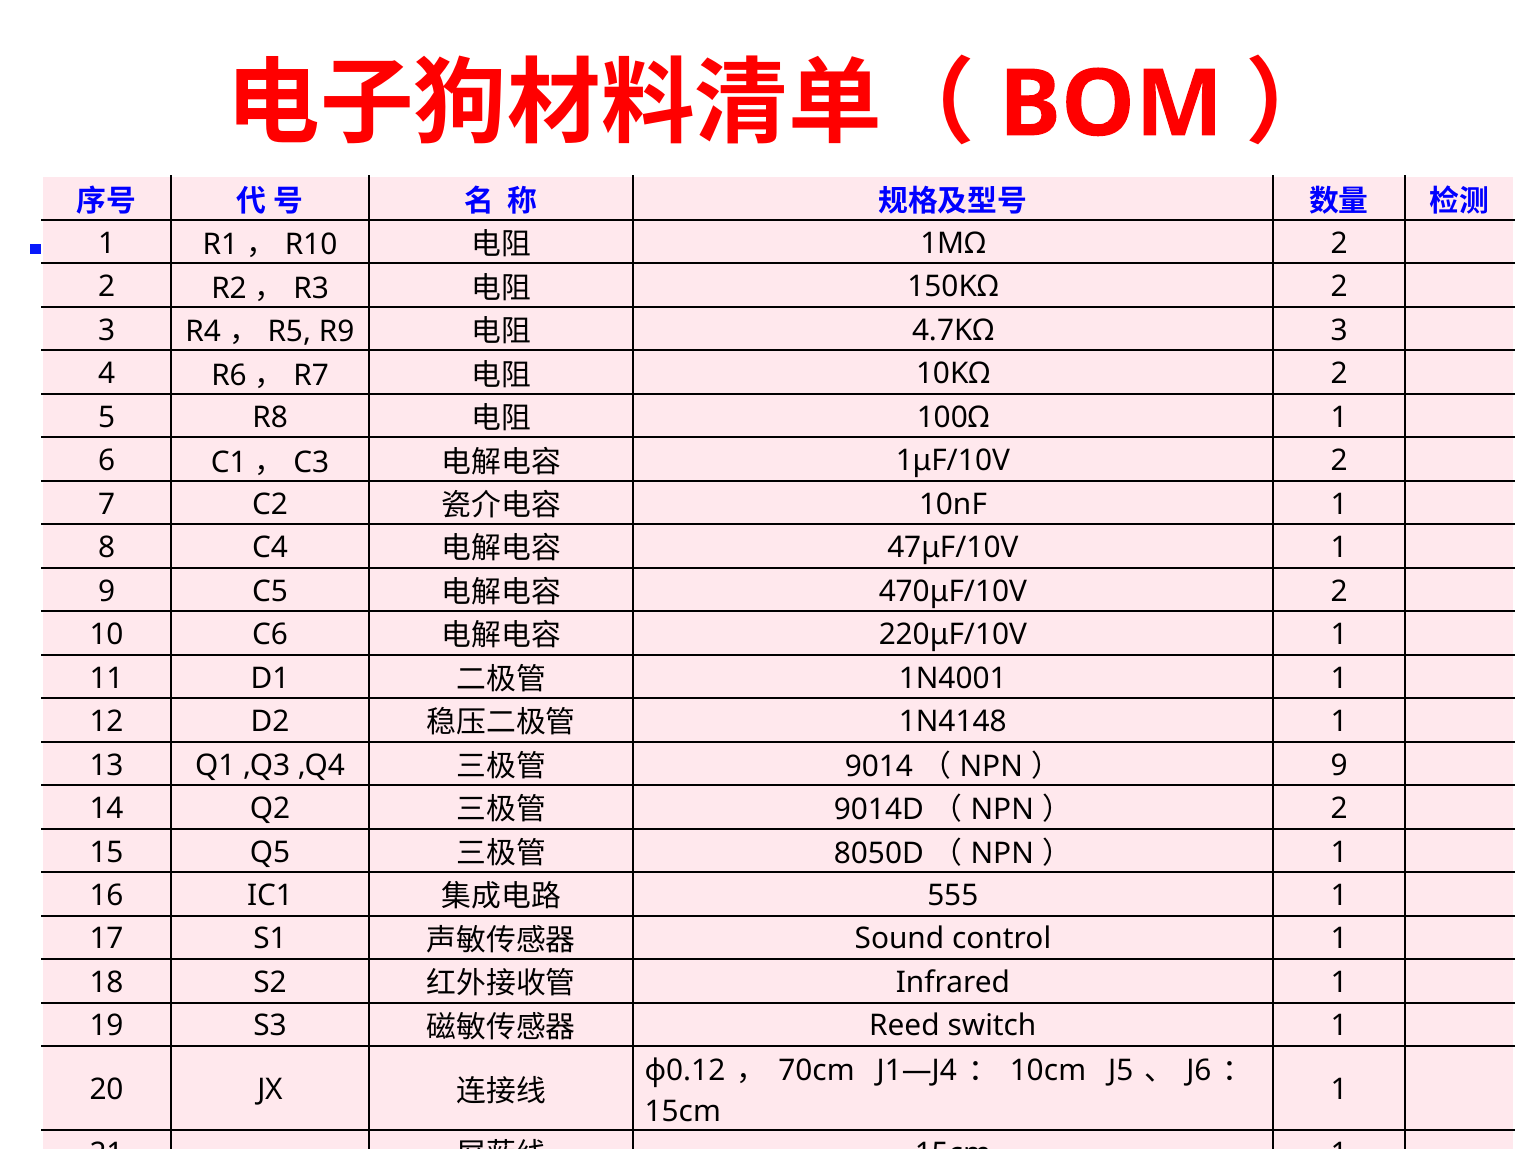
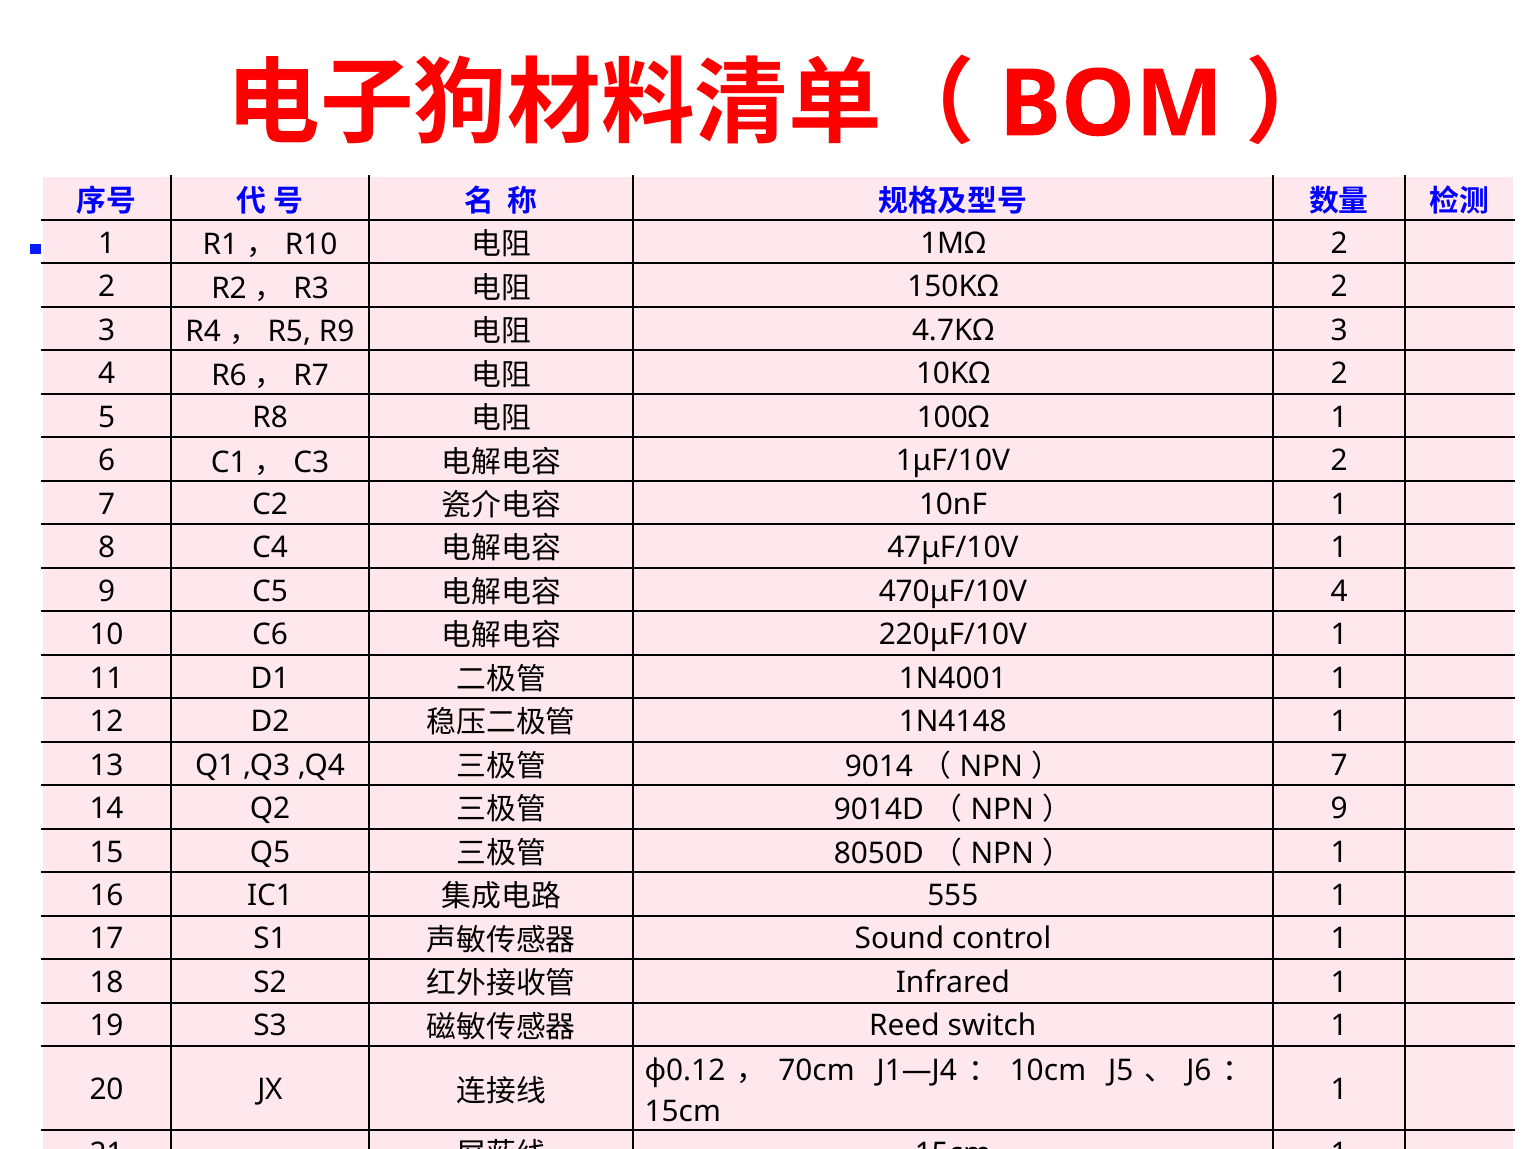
470μF/10V 2: 2 -> 4 (1339, 591)
9: 9 -> 7 (1339, 765)
2: 2 -> 9 (1339, 809)
